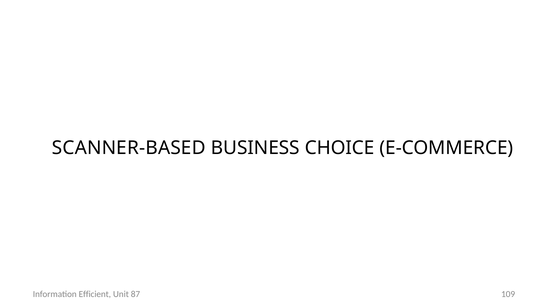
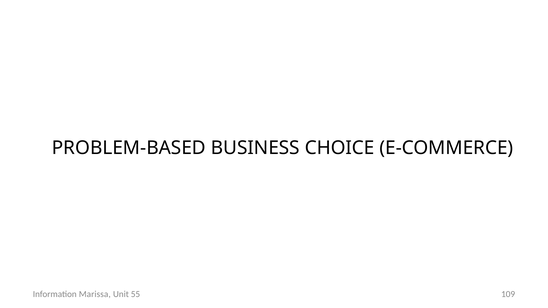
SCANNER-BASED: SCANNER-BASED -> PROBLEM-BASED (129, 148)
Efficient: Efficient -> Marissa (95, 295)
87: 87 -> 55 (135, 295)
